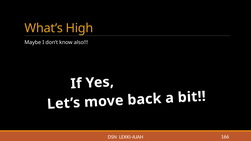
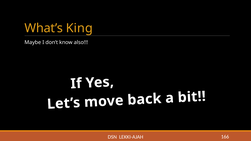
High: High -> King (79, 28)
